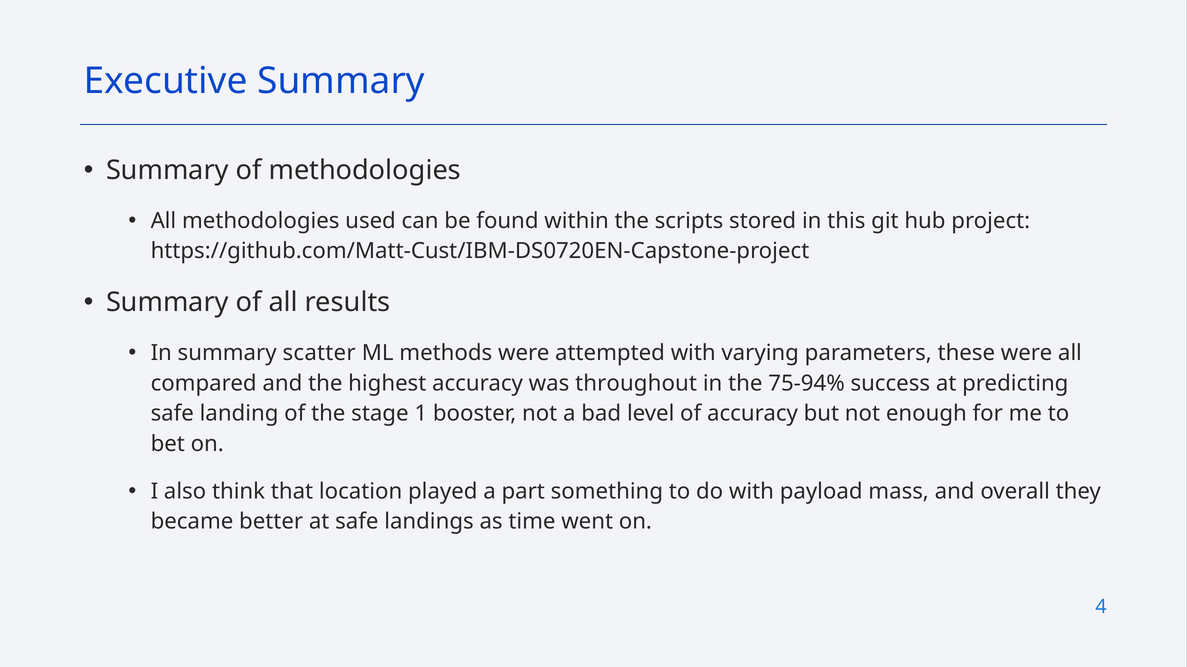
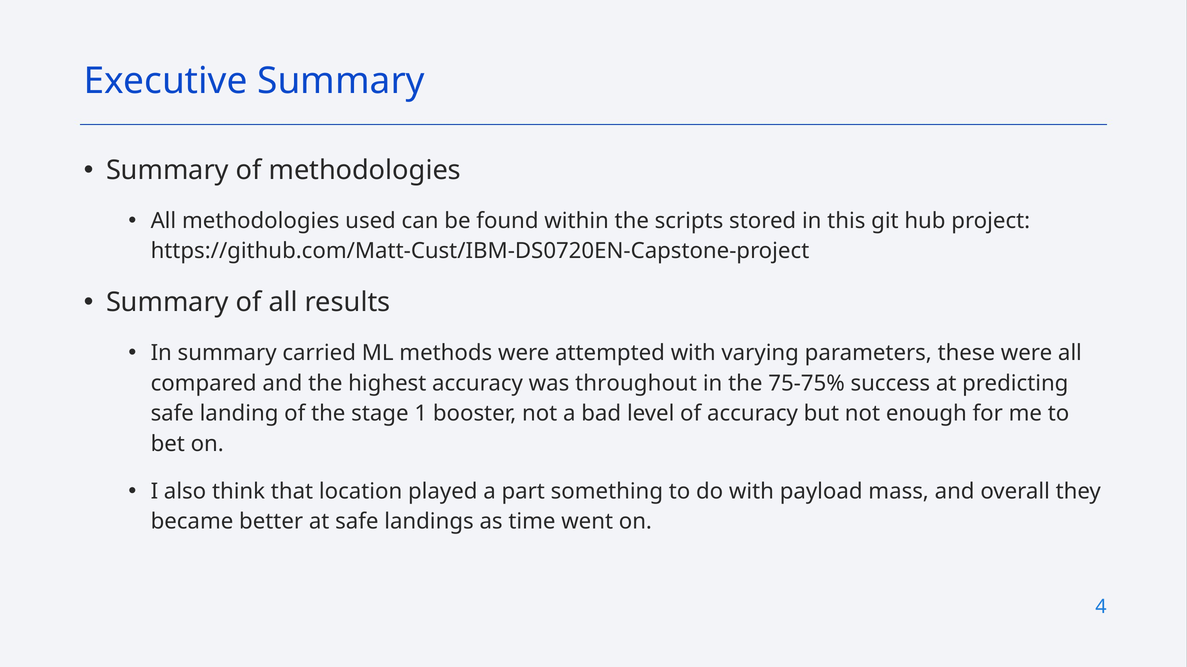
scatter: scatter -> carried (319, 353)
75-94%: 75-94% -> 75-75% (807, 384)
